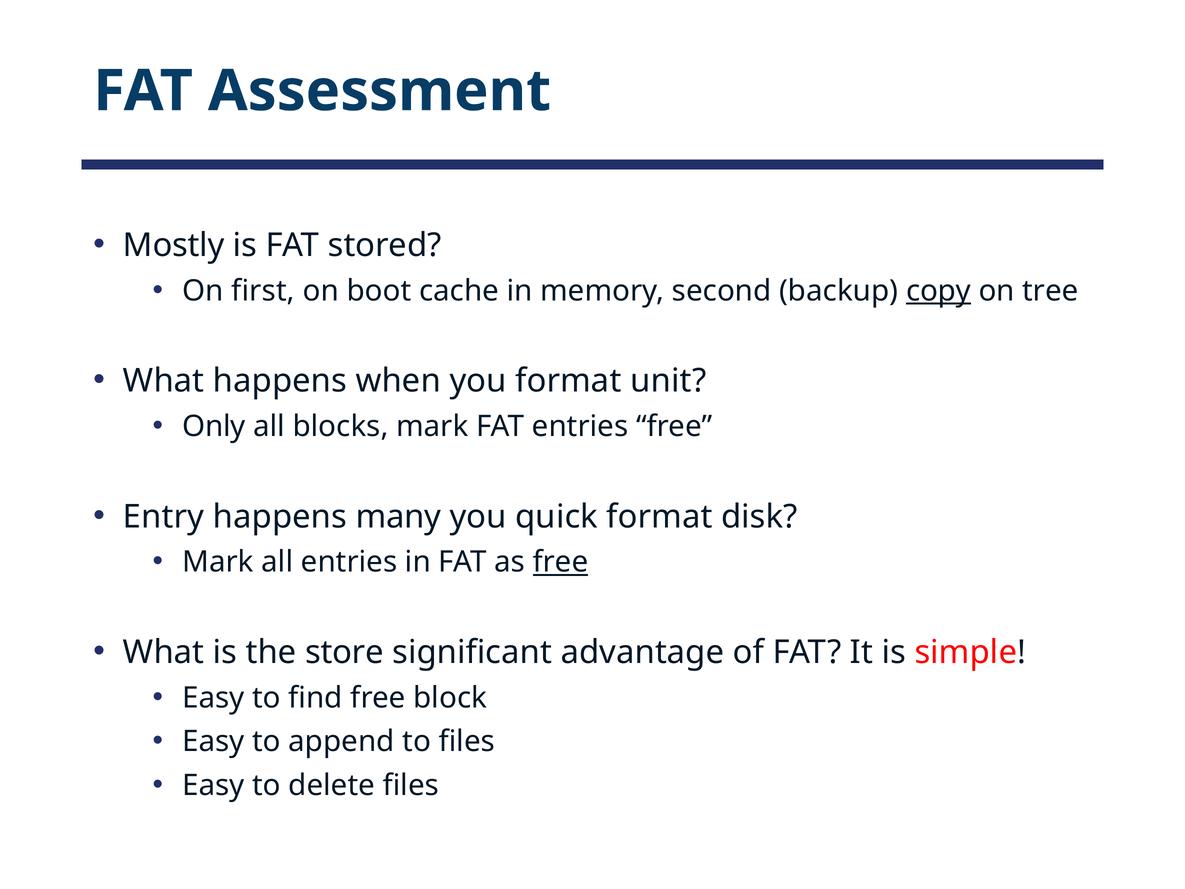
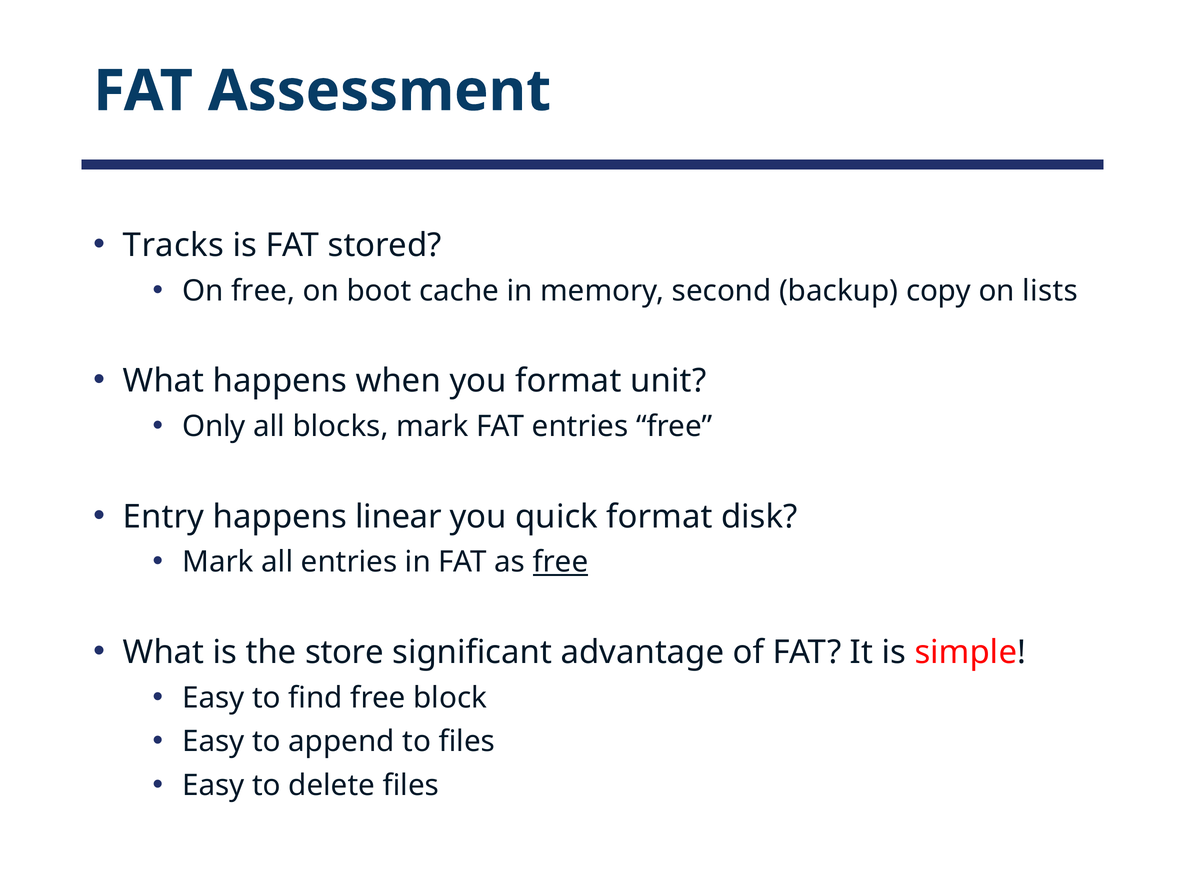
Mostly: Mostly -> Tracks (173, 245)
On first: first -> free (263, 291)
copy underline: present -> none (939, 291)
tree: tree -> lists (1050, 291)
many: many -> linear (398, 517)
